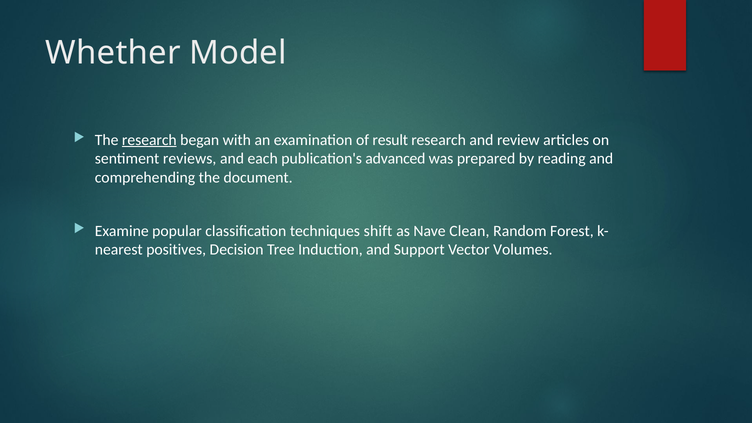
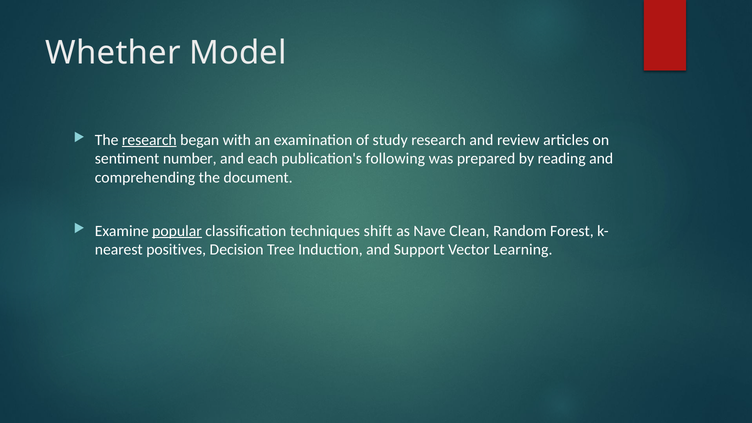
result: result -> study (390, 140)
reviews: reviews -> number (190, 159)
advanced: advanced -> following (395, 159)
popular underline: none -> present (177, 231)
Volumes: Volumes -> Learning (523, 250)
